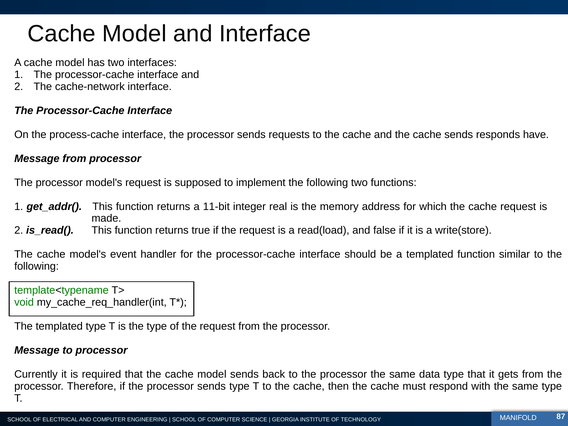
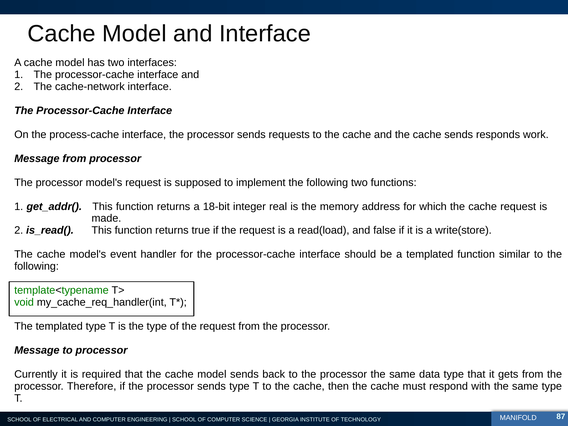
have: have -> work (536, 135)
11-bit: 11-bit -> 18-bit (216, 206)
